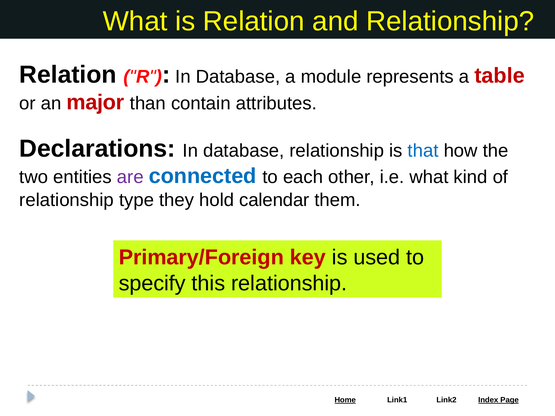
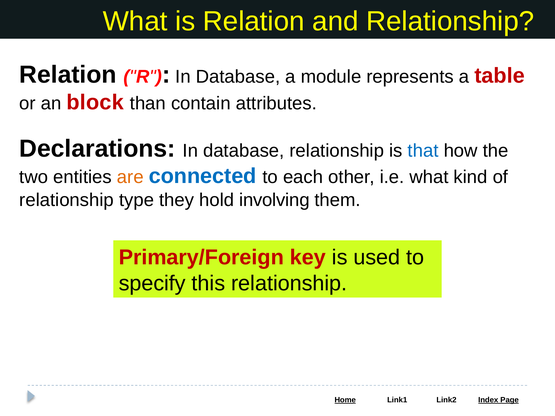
major: major -> block (95, 102)
are colour: purple -> orange (130, 177)
calendar: calendar -> involving (274, 200)
